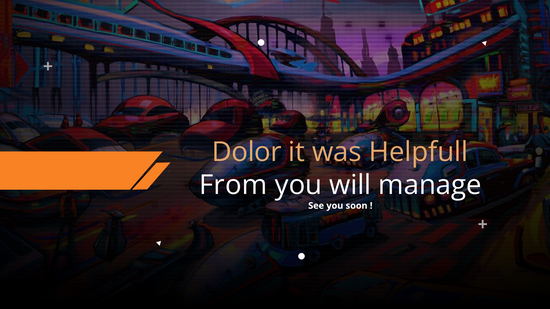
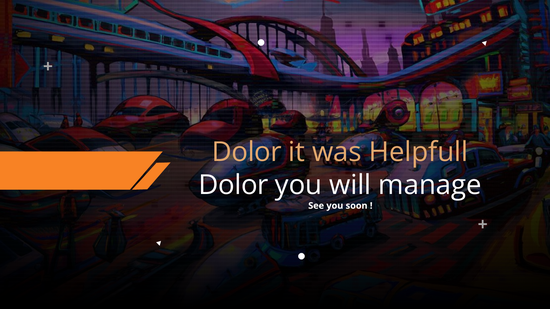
From: From -> Dolor (233, 185)
